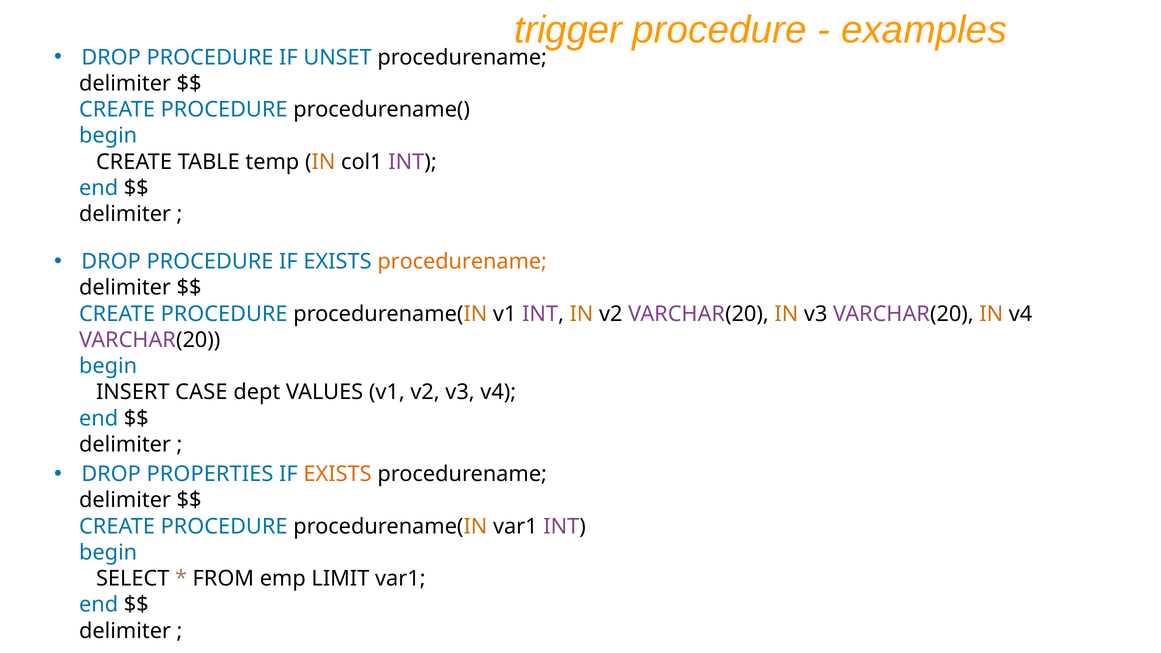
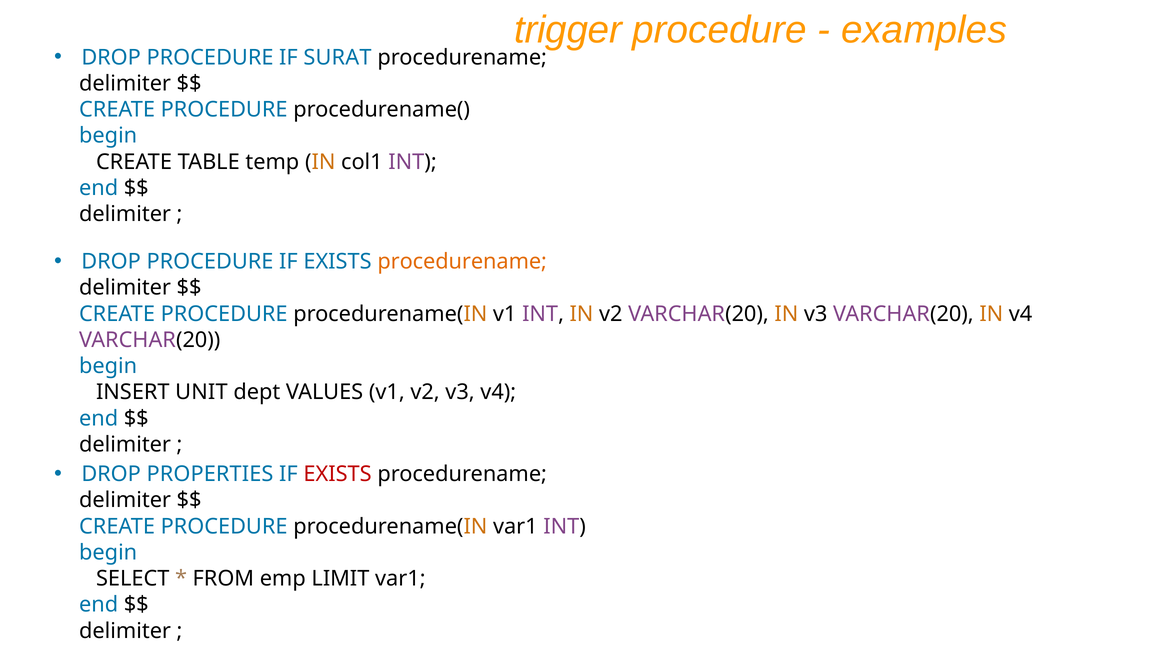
UNSET: UNSET -> SURAT (337, 57)
CASE: CASE -> UNIT (201, 392)
EXISTS colour: orange -> red (338, 474)
